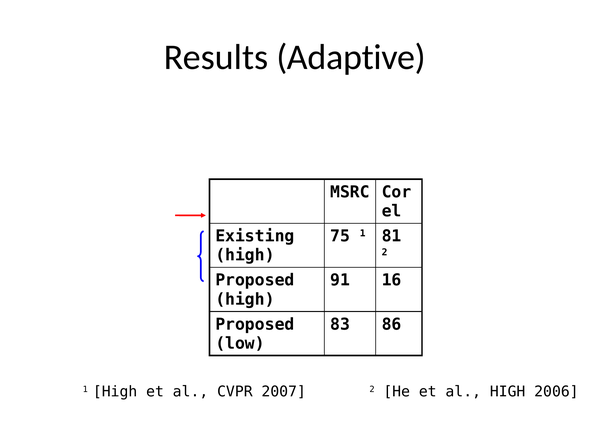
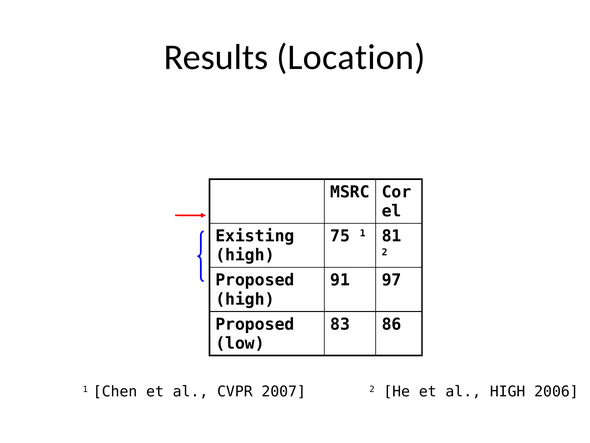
Adaptive: Adaptive -> Location (351, 57)
16: 16 -> 97 (392, 280)
1 High: High -> Chen (115, 391)
